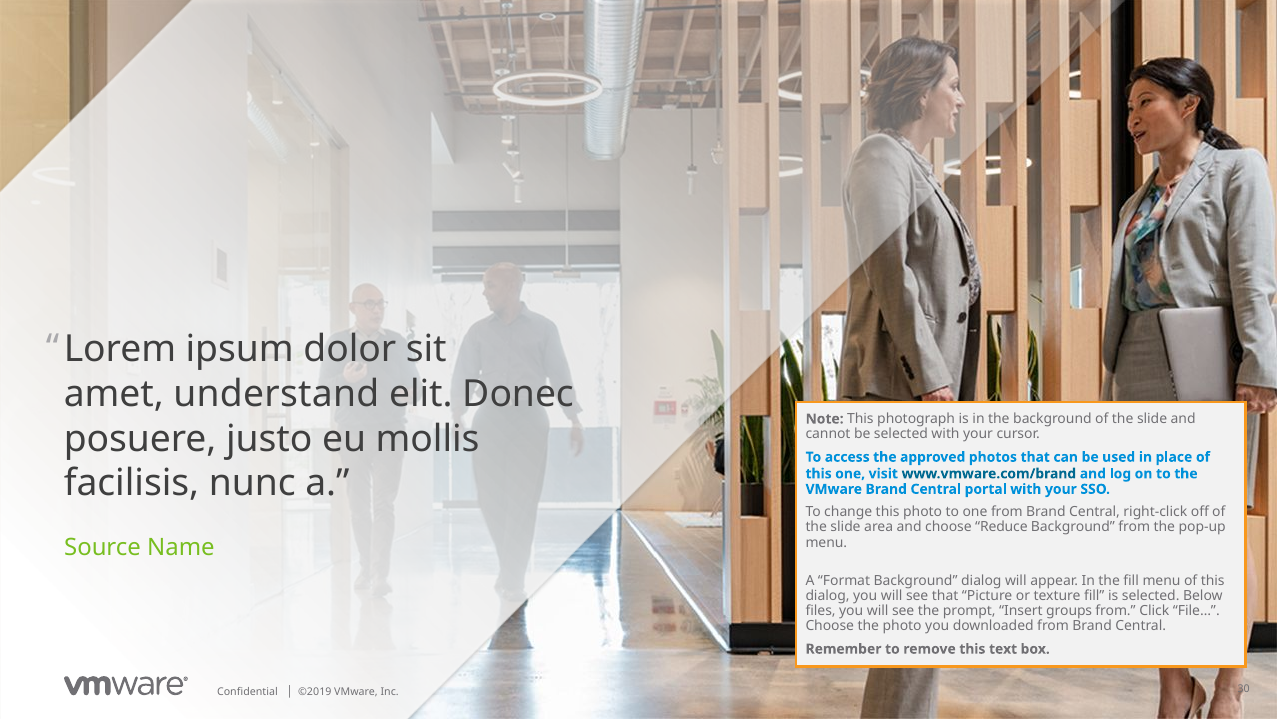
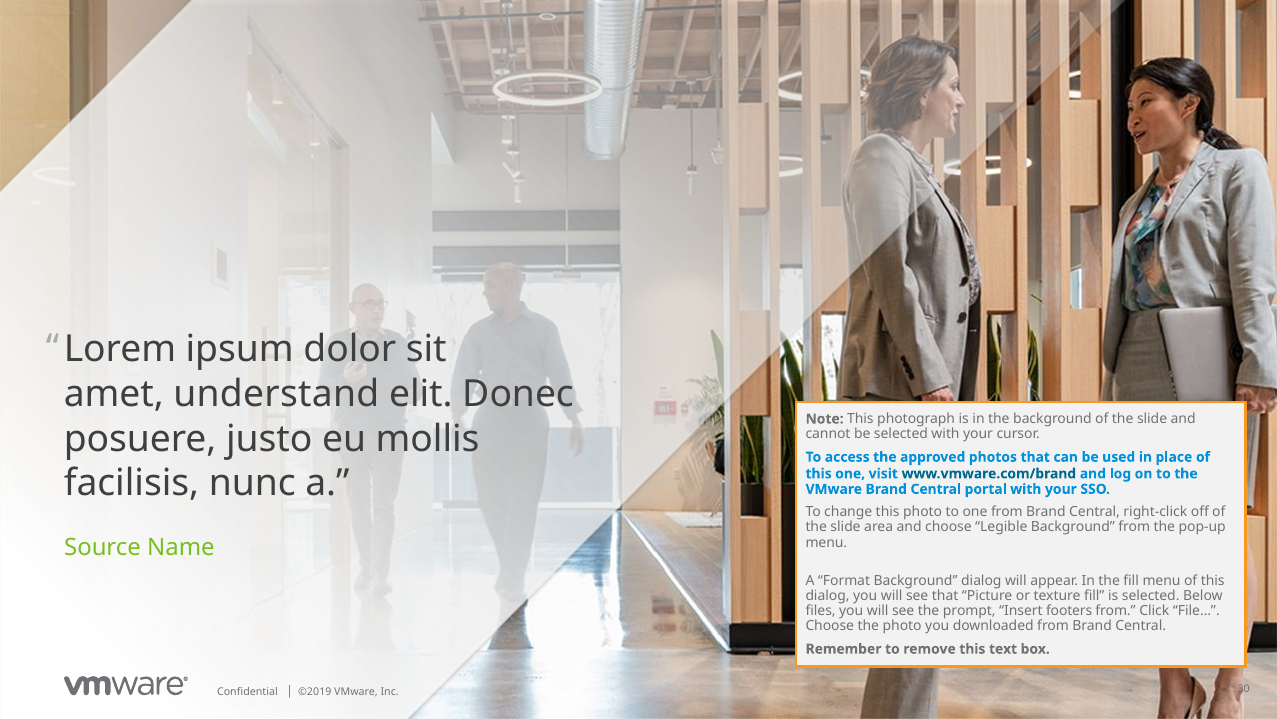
Reduce: Reduce -> Legible (1001, 527)
groups: groups -> footers (1069, 610)
